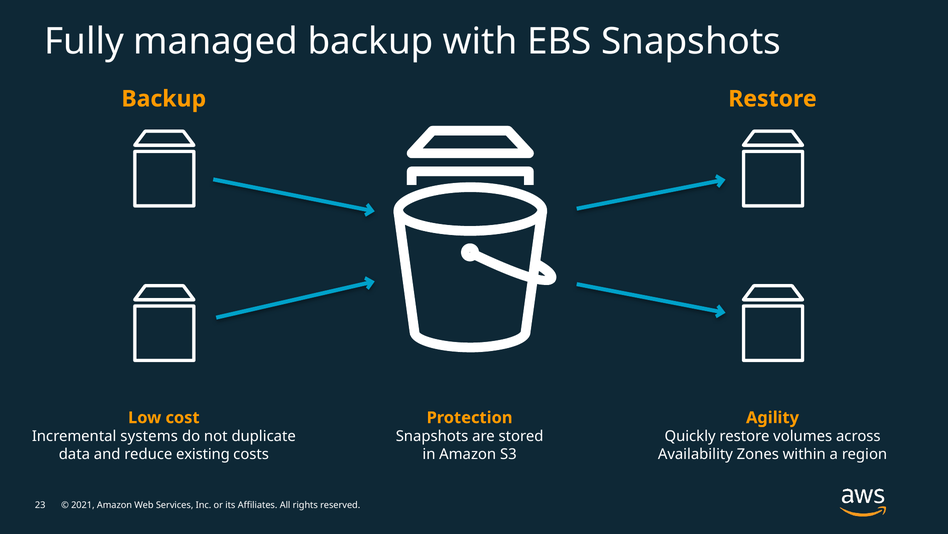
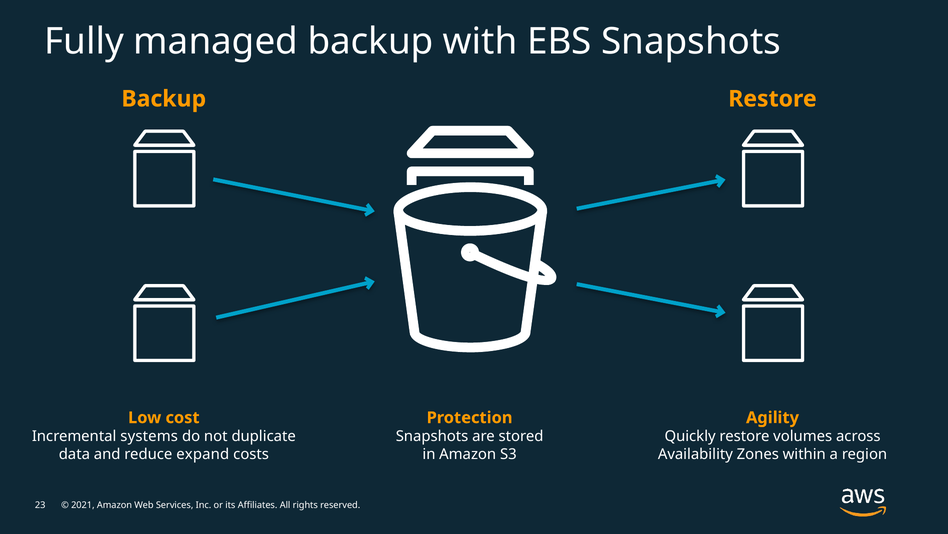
existing: existing -> expand (203, 454)
